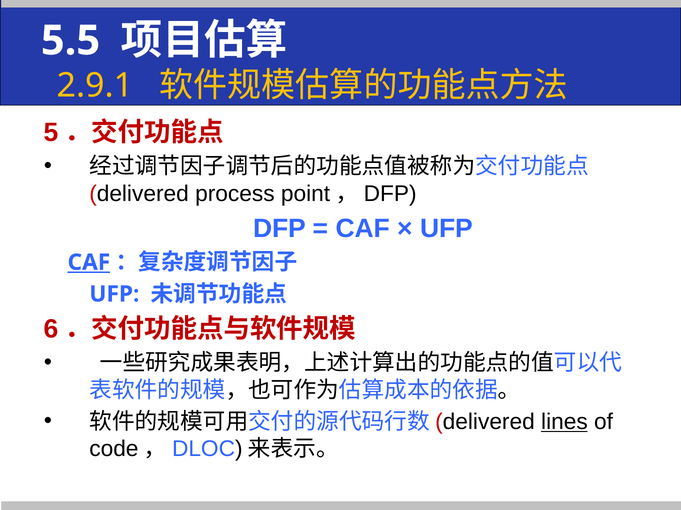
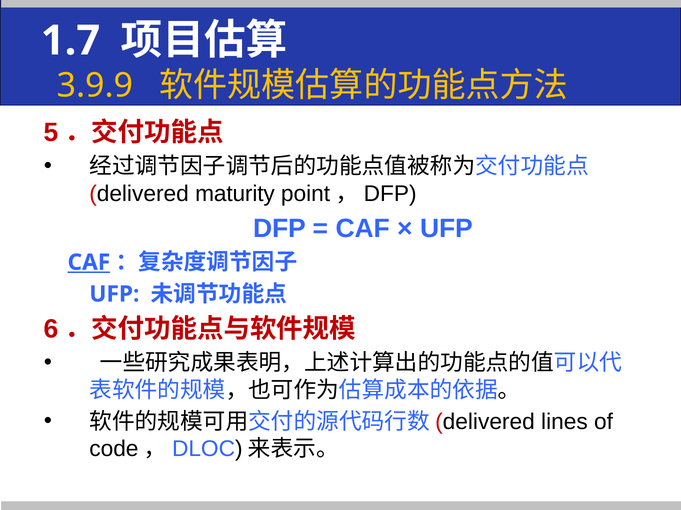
5.5: 5.5 -> 1.7 (70, 41)
2.9.1: 2.9.1 -> 3.9.9 (95, 86)
process: process -> maturity (235, 194)
lines underline: present -> none (564, 422)
